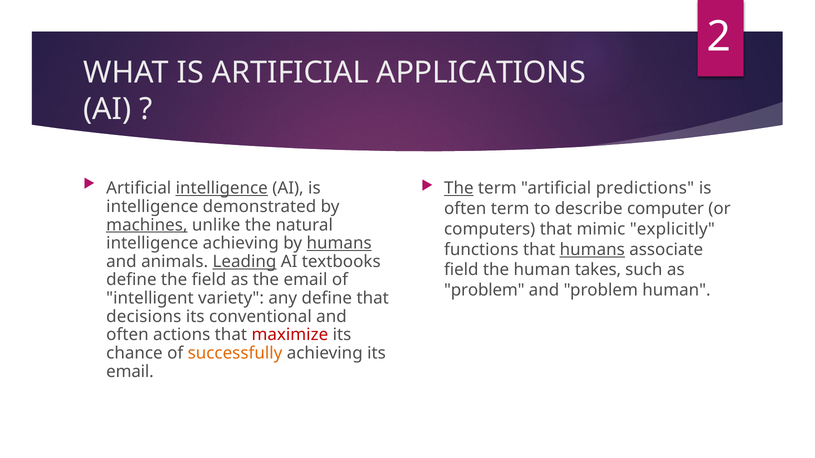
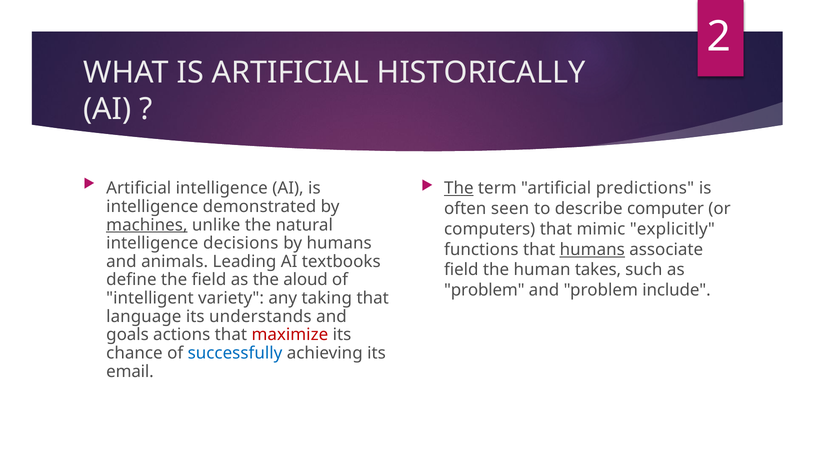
APPLICATIONS: APPLICATIONS -> HISTORICALLY (481, 73)
intelligence underline: present -> none (222, 188)
often term: term -> seen (510, 209)
intelligence achieving: achieving -> decisions (241, 243)
humans underline: present -> none (339, 243)
Leading underline: present -> none (244, 262)
the email: email -> aloud (306, 280)
problem human: human -> include (677, 291)
any define: define -> taking (327, 298)
decisions: decisions -> language (144, 317)
conventional: conventional -> understands (260, 317)
often: often -> goals (128, 335)
successfully colour: orange -> blue (235, 354)
